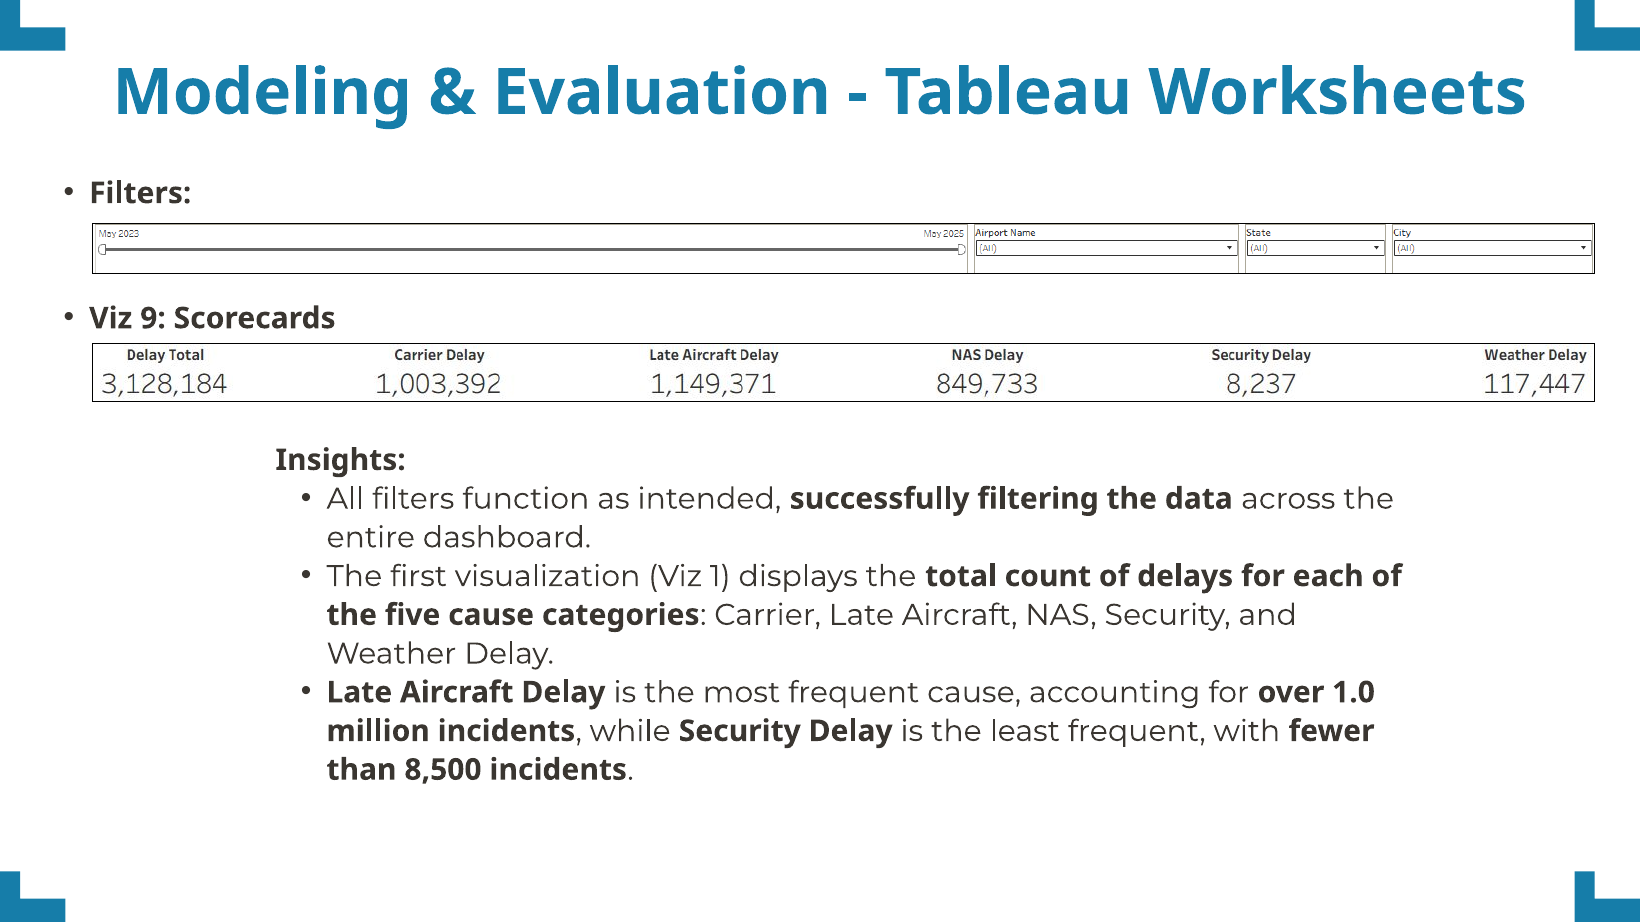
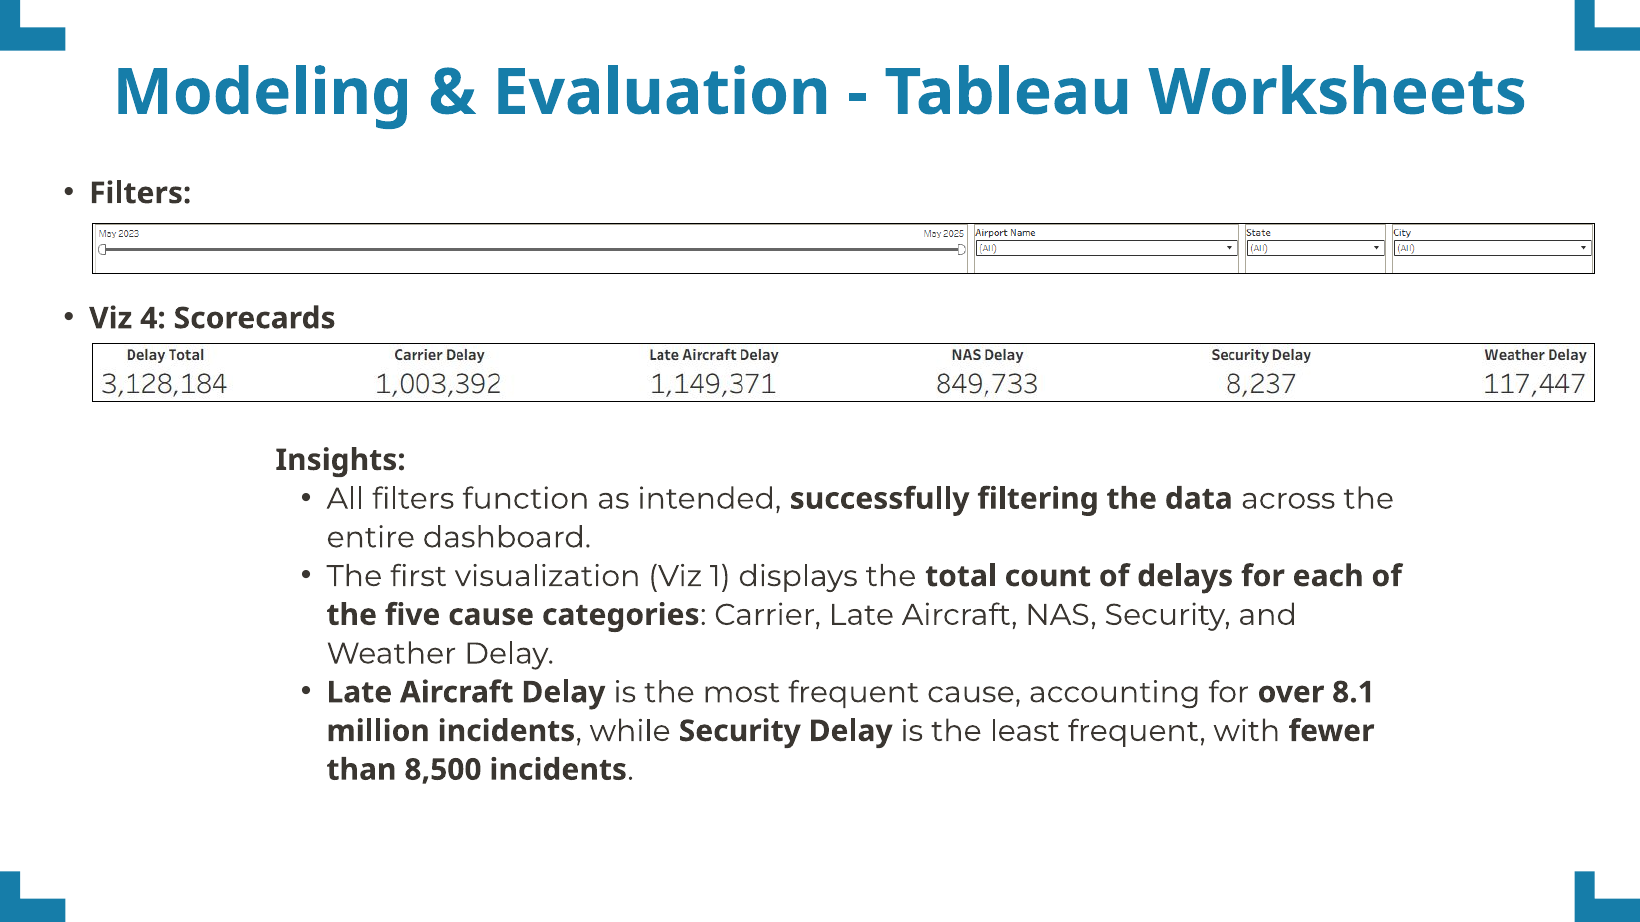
9: 9 -> 4 (153, 319)
1.0: 1.0 -> 8.1 (1354, 693)
